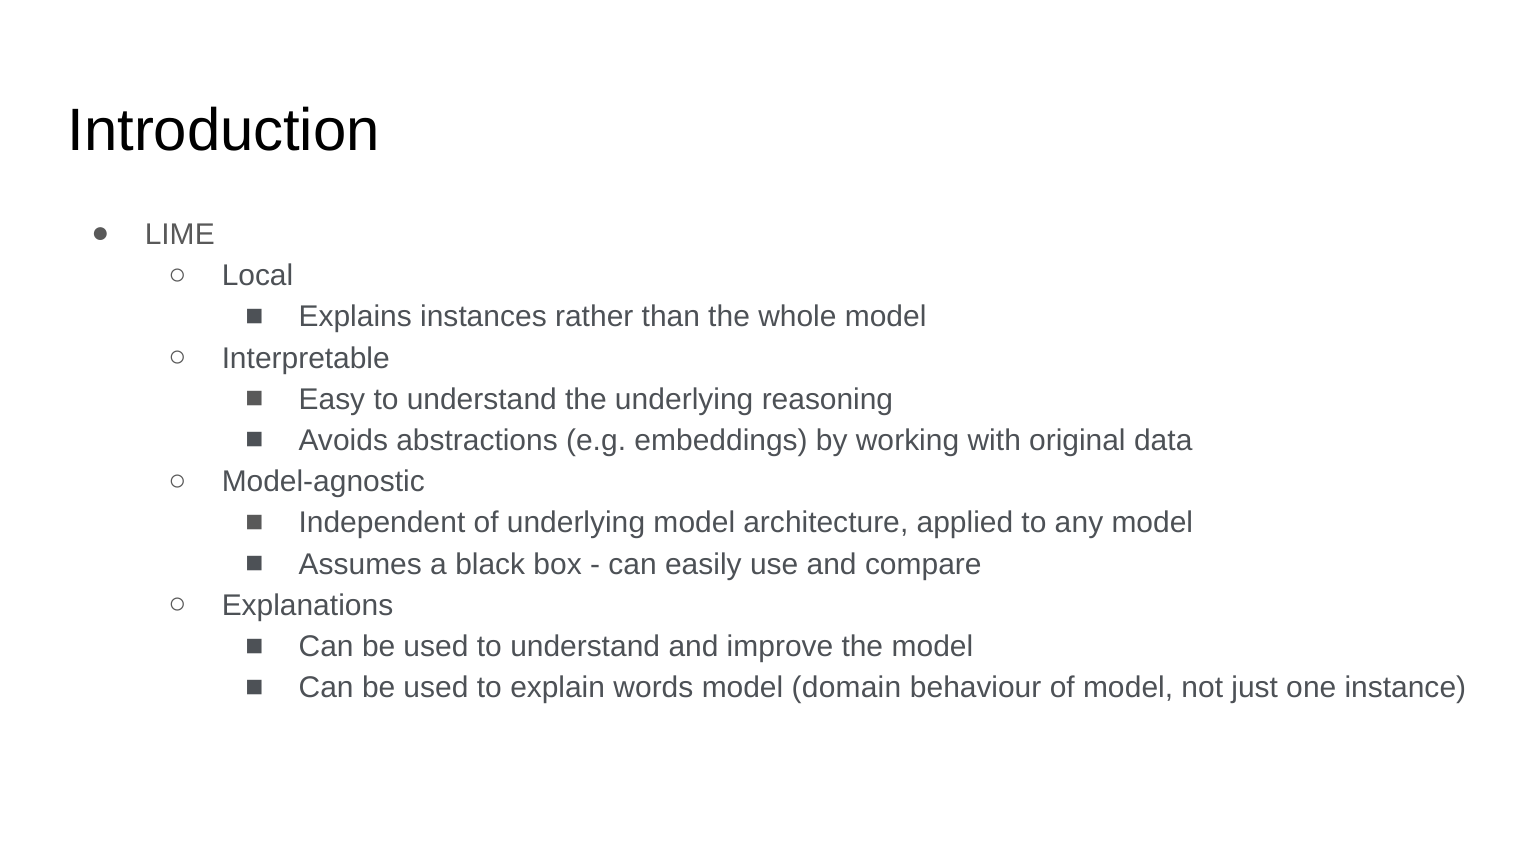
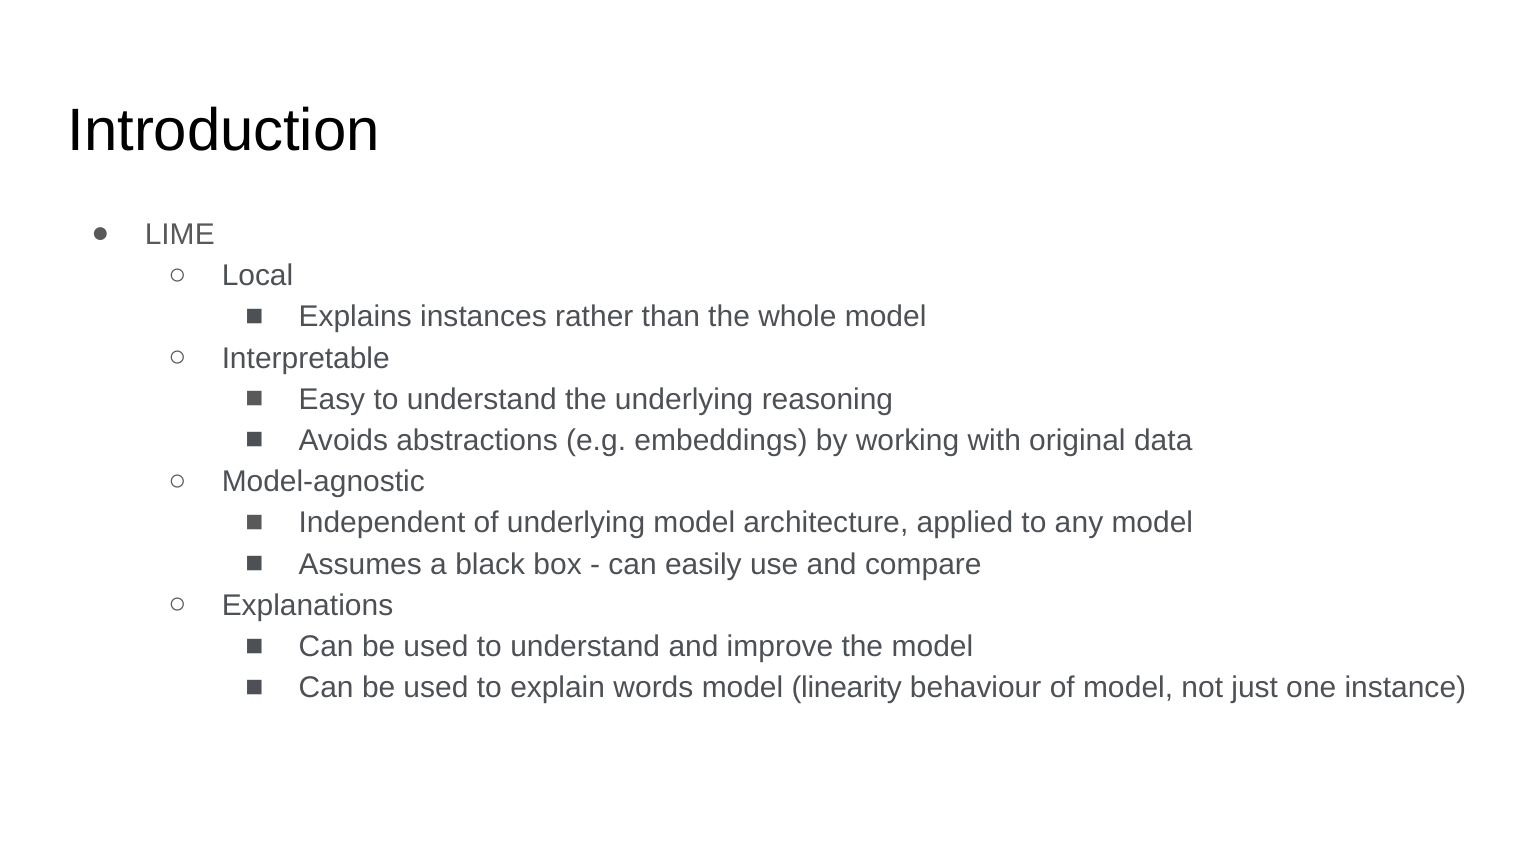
domain: domain -> linearity (847, 689)
